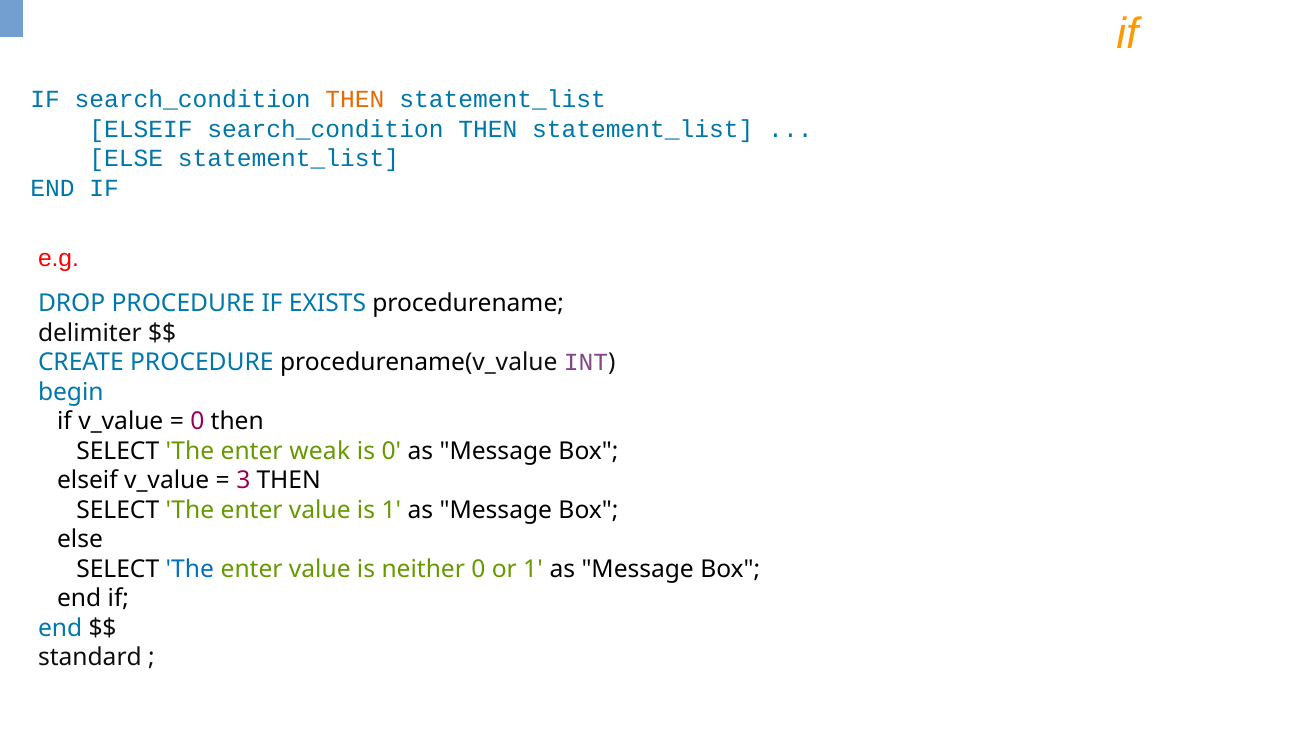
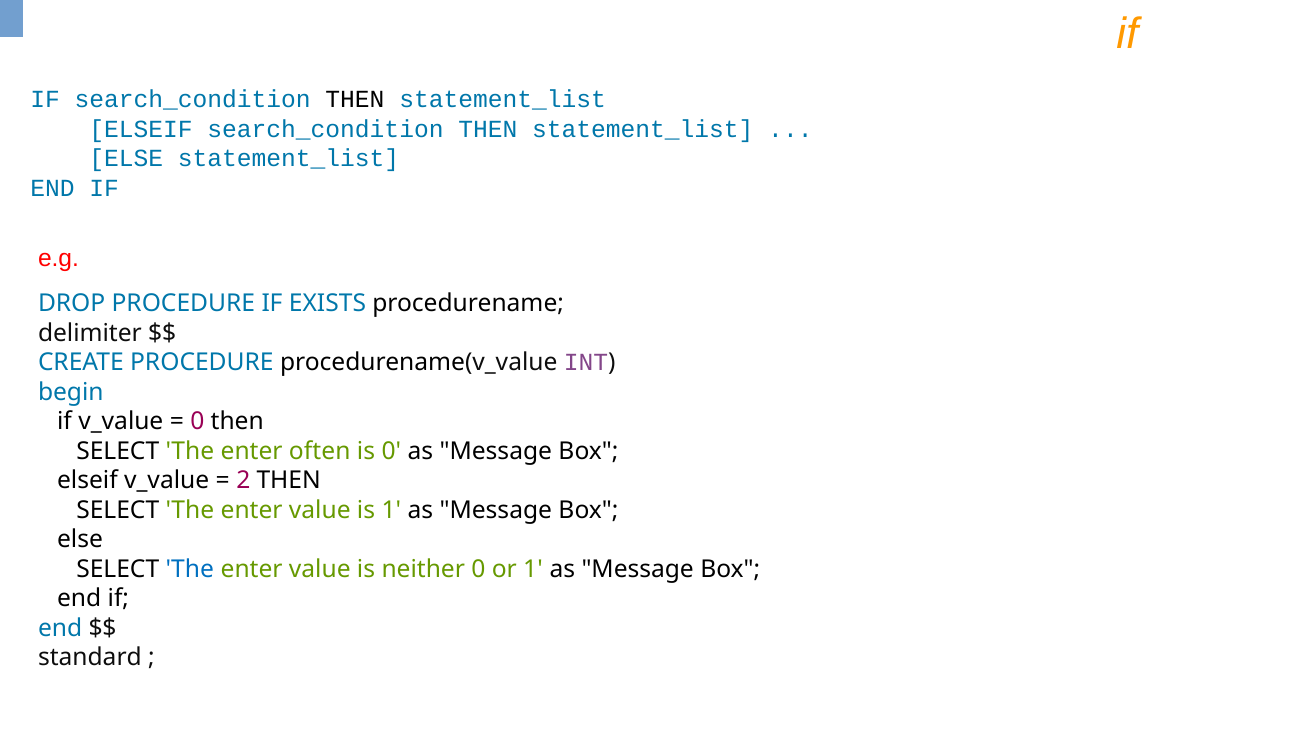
THEN colour: orange -> black (355, 99)
weak: weak -> often (320, 451)
3: 3 -> 2 (243, 481)
